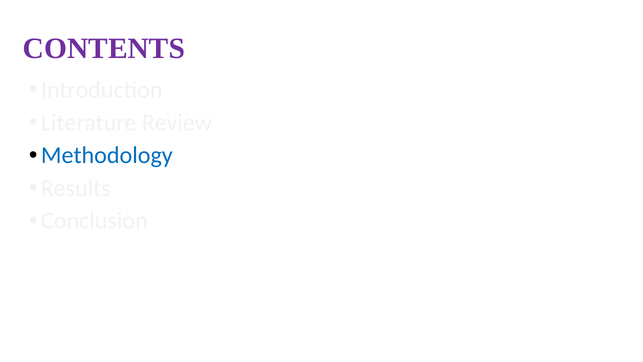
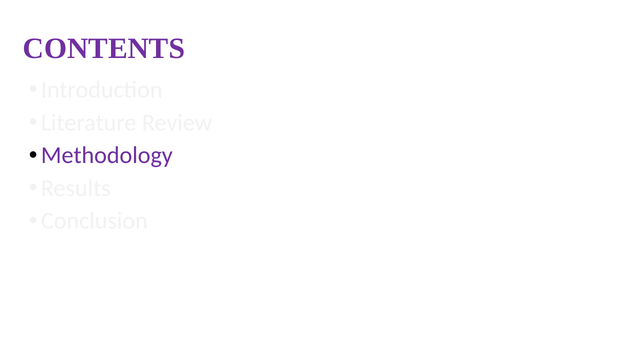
Methodology colour: blue -> purple (107, 155)
